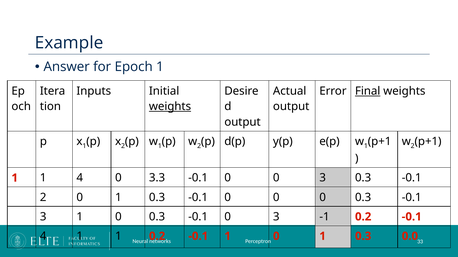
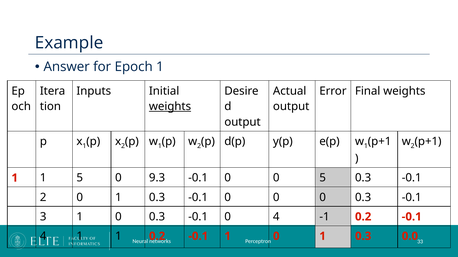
Final underline: present -> none (368, 91)
1 4: 4 -> 5 (80, 178)
3.3: 3.3 -> 9.3 (157, 178)
0 0 3: 3 -> 5 (323, 178)
-0.1 0 3: 3 -> 4 (276, 217)
